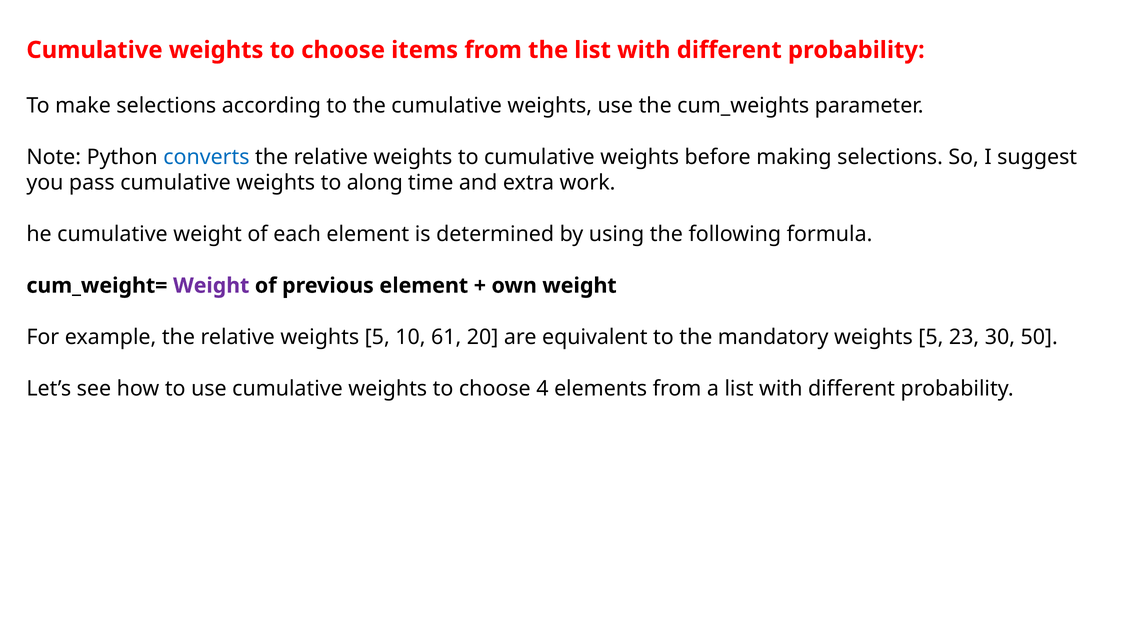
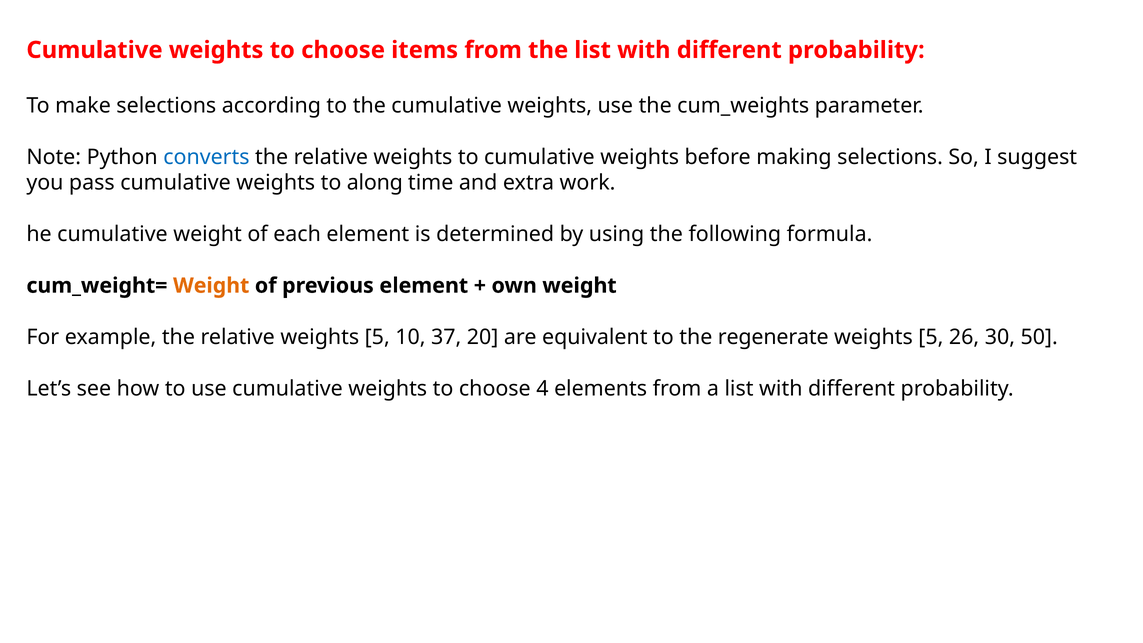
Weight colour: purple -> orange (211, 286)
61: 61 -> 37 (446, 337)
mandatory: mandatory -> regenerate (773, 337)
23: 23 -> 26 (964, 337)
